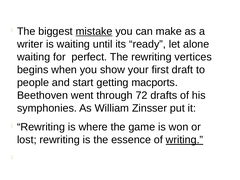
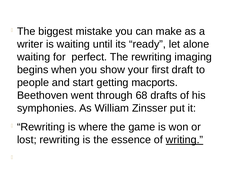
mistake underline: present -> none (94, 31)
vertices: vertices -> imaging (193, 57)
72: 72 -> 68 (142, 95)
